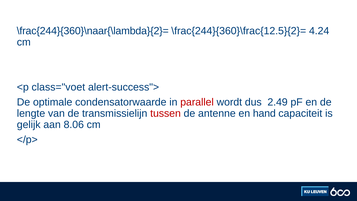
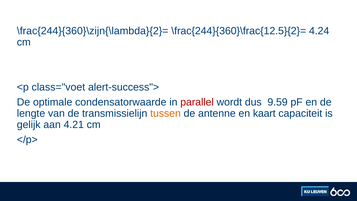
\frac{244}{360}\naar{\lambda}{2}=: \frac{244}{360}\naar{\lambda}{2}= -> \frac{244}{360}\zijn{\lambda}{2}= (93, 31)
2.49: 2.49 -> 9.59 (278, 102)
tussen colour: red -> orange (166, 113)
hand: hand -> kaart (264, 113)
8.06: 8.06 -> 4.21 (74, 125)
